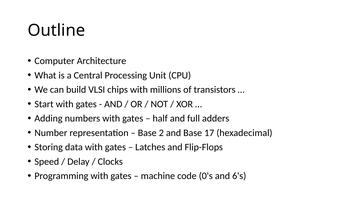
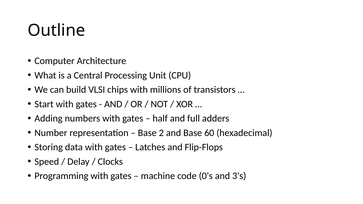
17: 17 -> 60 (209, 133)
6's: 6's -> 3's (239, 176)
